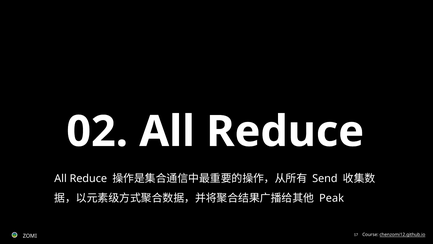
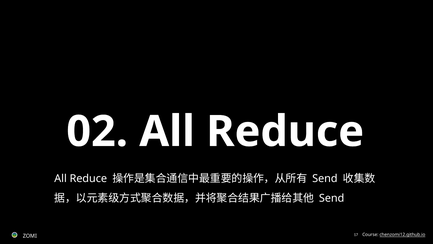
Peak: Peak -> Send (332, 198)
